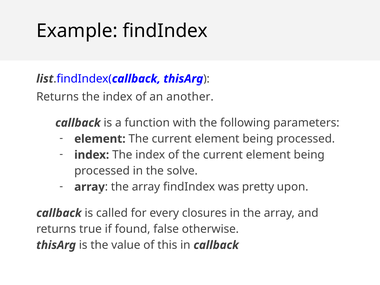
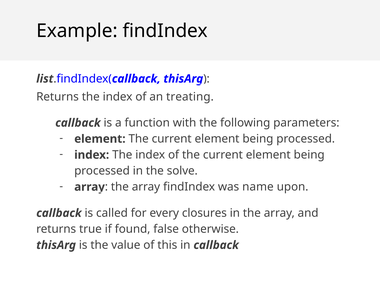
another: another -> treating (190, 97)
pretty: pretty -> name (258, 187)
